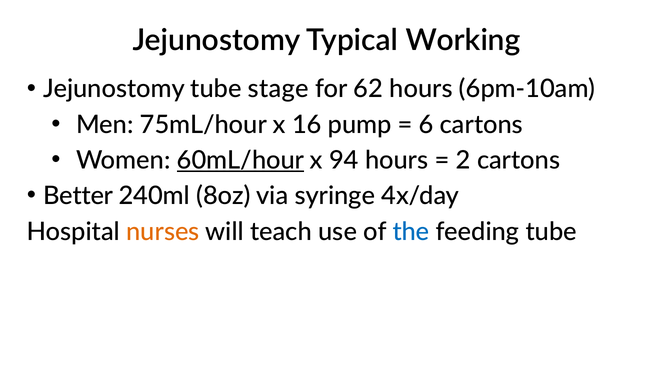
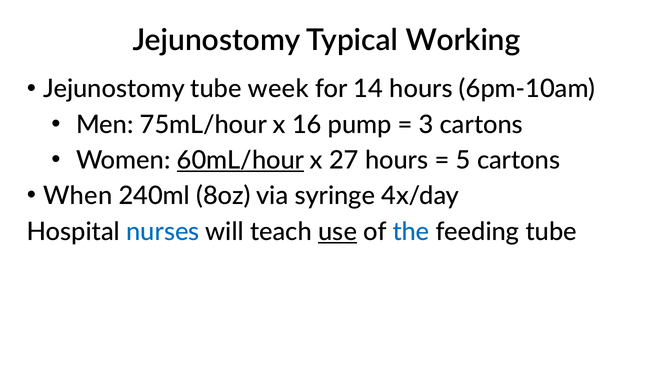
stage: stage -> week (278, 89)
62: 62 -> 14 (368, 89)
6: 6 -> 3 (426, 125)
94: 94 -> 27 (344, 161)
2: 2 -> 5 (463, 161)
Better: Better -> When (78, 196)
nurses colour: orange -> blue (163, 232)
use underline: none -> present (338, 232)
